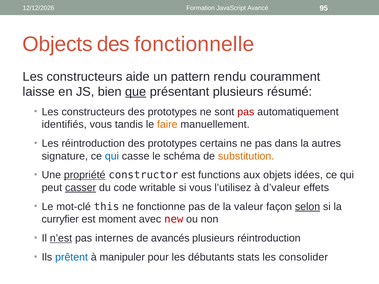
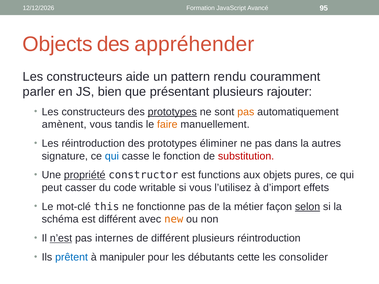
fonctionnelle: fonctionnelle -> appréhender (194, 44)
laisse: laisse -> parler (39, 92)
que underline: present -> none (136, 92)
résumé: résumé -> rajouter (290, 92)
prototypes underline: none -> present (172, 112)
pas colour: red -> orange (246, 112)
identifiés: identifiés -> amènent (64, 125)
certains: certains -> éliminer (219, 144)
schéma: schéma -> fonction (182, 156)
substitution colour: orange -> red (246, 156)
idées: idées -> pures (309, 175)
casser underline: present -> none (81, 188)
d’valeur: d’valeur -> d’import (282, 188)
valeur: valeur -> métier (249, 207)
curryfier: curryfier -> schéma (60, 219)
est moment: moment -> différent (117, 219)
new colour: red -> orange (174, 219)
de avancés: avancés -> différent (170, 238)
stats: stats -> cette (248, 257)
